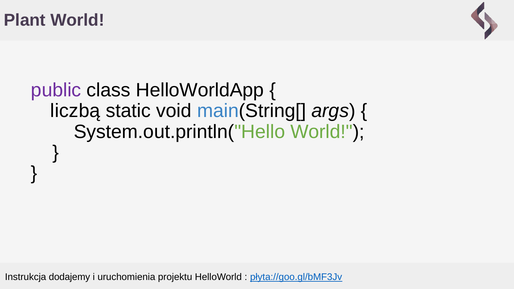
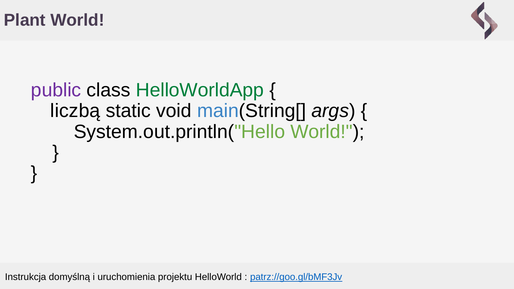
HelloWorldApp colour: black -> green (200, 90)
dodajemy: dodajemy -> domyślną (69, 277)
płyta://goo.gl/bMF3Jv: płyta://goo.gl/bMF3Jv -> patrz://goo.gl/bMF3Jv (296, 277)
